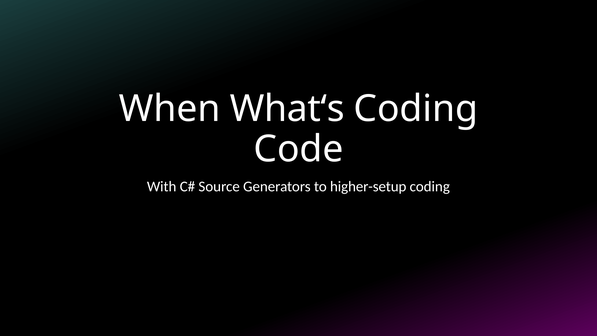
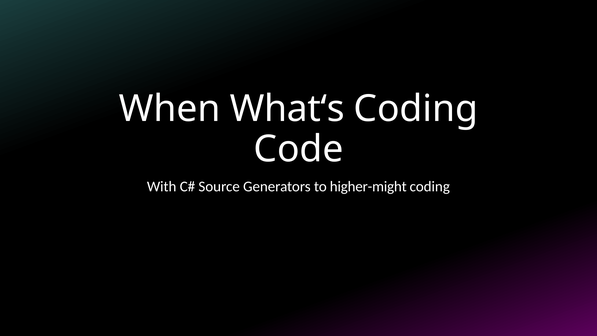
higher-setup: higher-setup -> higher-might (368, 187)
